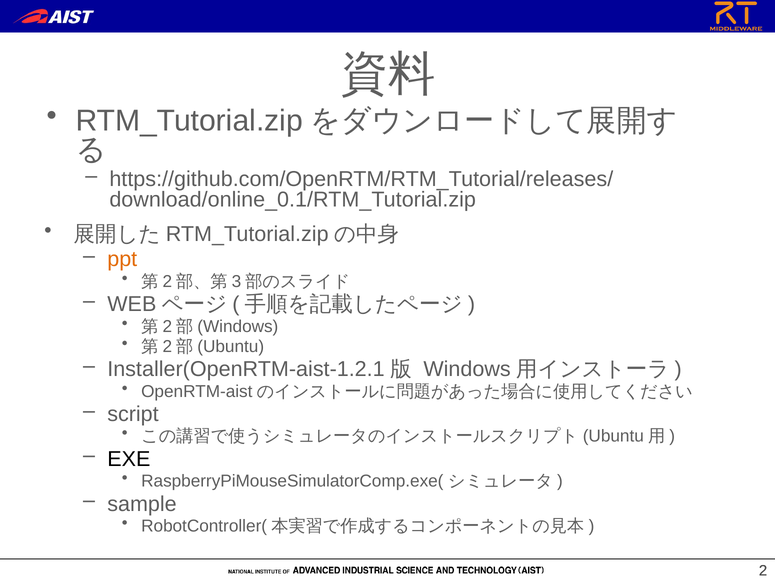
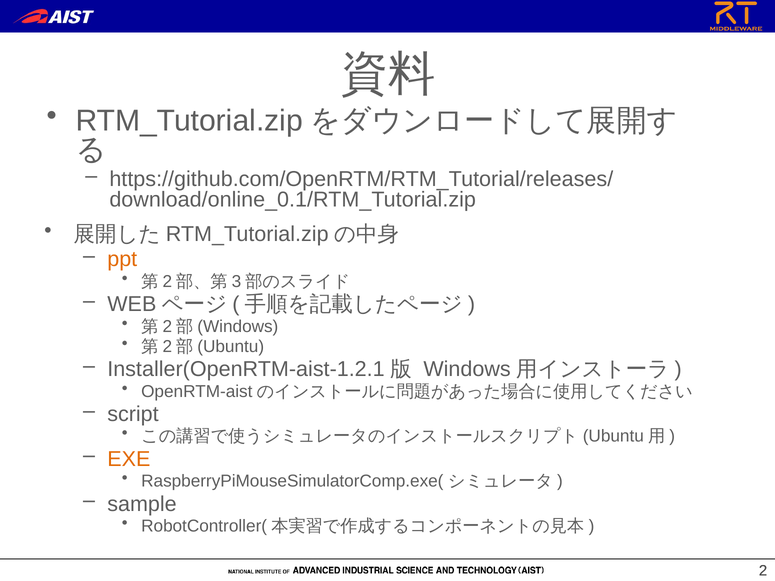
EXE colour: black -> orange (129, 459)
